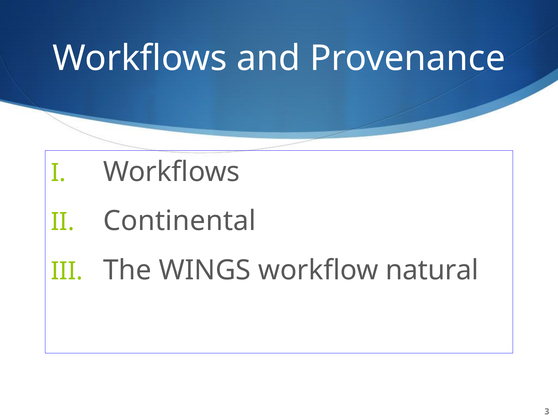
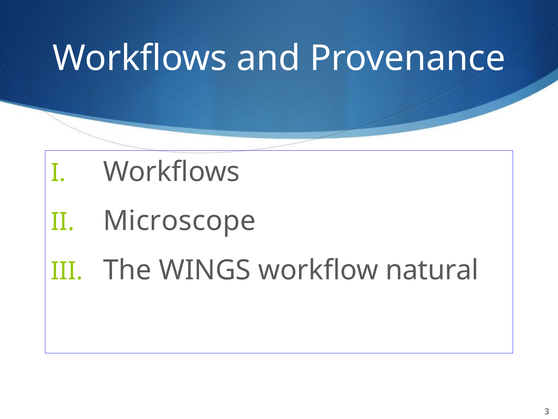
Continental: Continental -> Microscope (180, 221)
